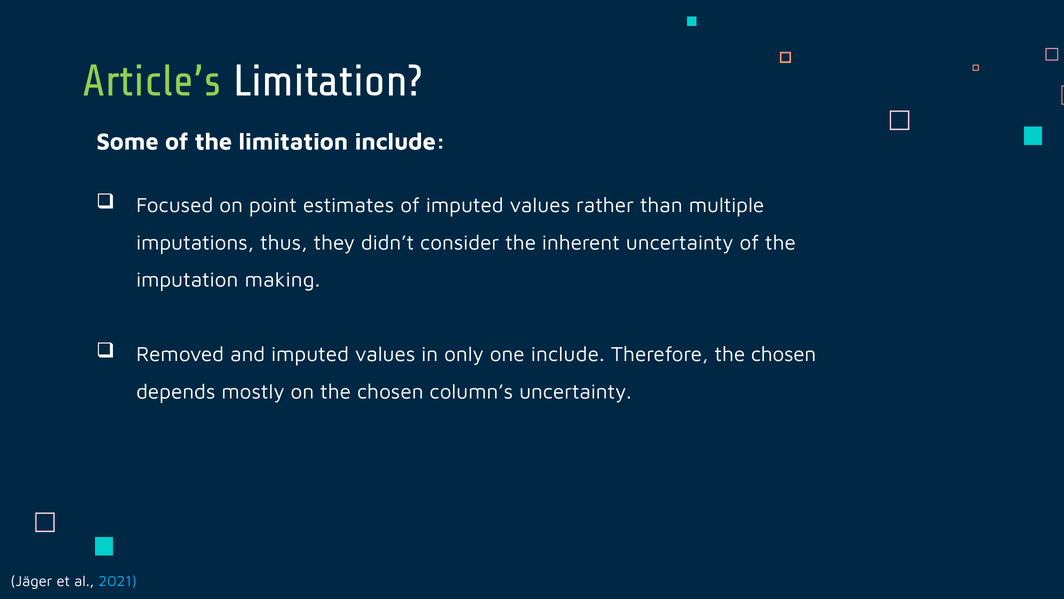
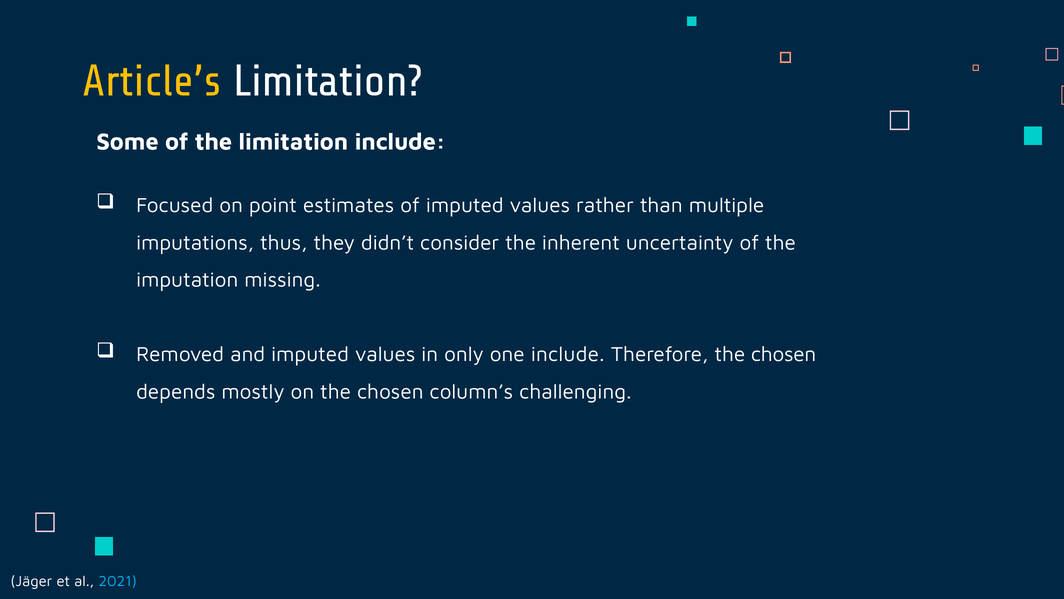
Article’s colour: light green -> yellow (152, 81)
making: making -> missing (282, 280)
column’s uncertainty: uncertainty -> challenging (575, 391)
